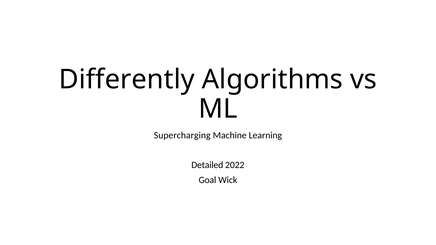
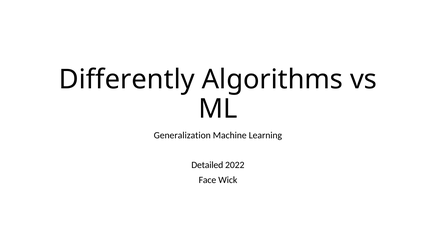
Supercharging: Supercharging -> Generalization (182, 136)
Goal: Goal -> Face (207, 180)
